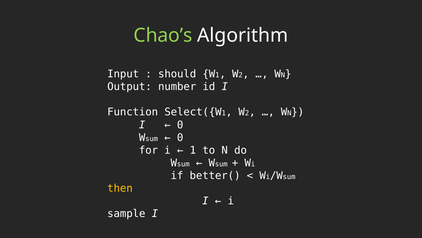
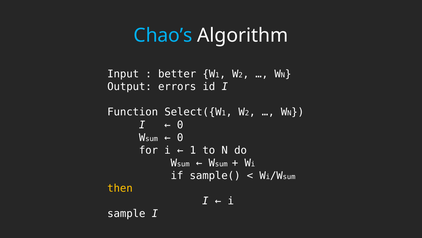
Chao’s colour: light green -> light blue (163, 35)
should: should -> better (177, 74)
number: number -> errors (177, 87)
better(: better( -> sample( (215, 175)
